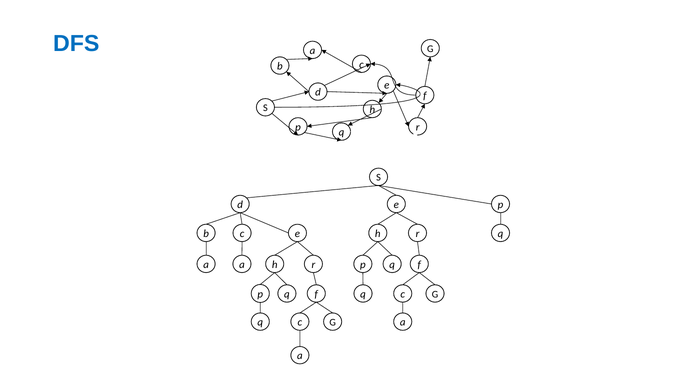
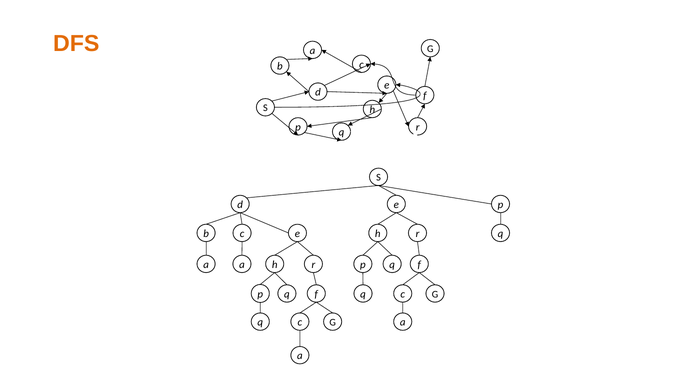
DFS colour: blue -> orange (76, 44)
